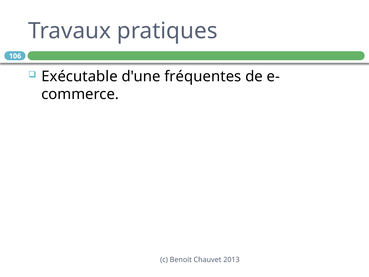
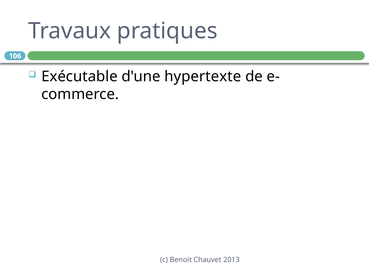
fréquentes: fréquentes -> hypertexte (203, 76)
